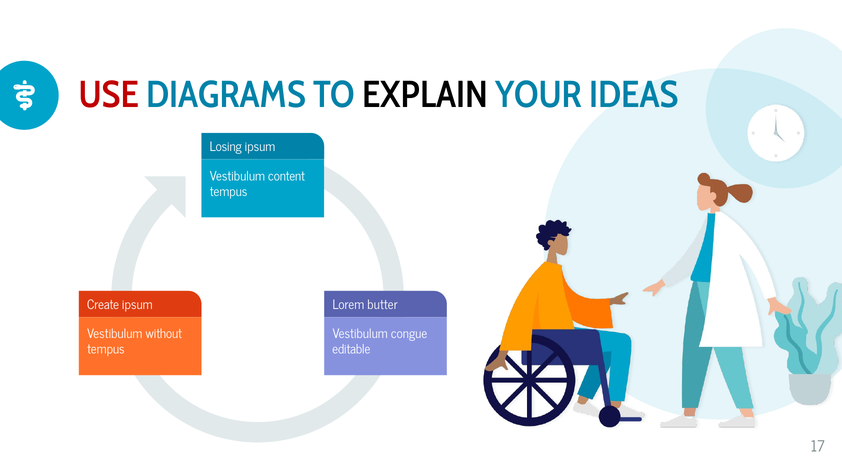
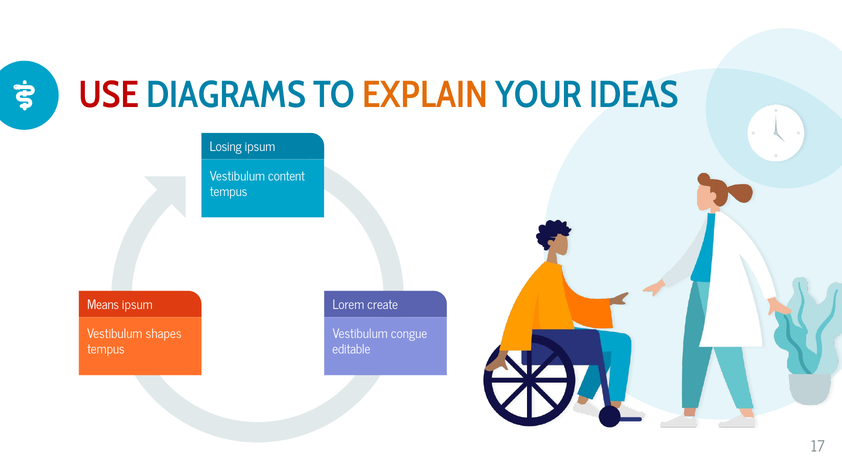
EXPLAIN colour: black -> orange (425, 95)
Create: Create -> Means (103, 305)
butter: butter -> create (383, 305)
without: without -> shapes (164, 334)
